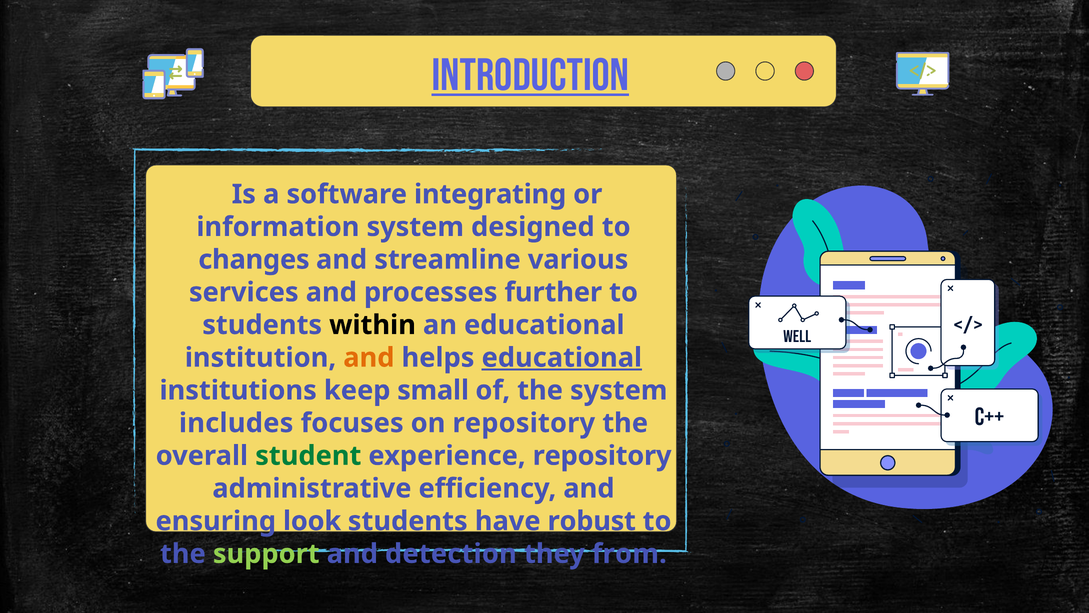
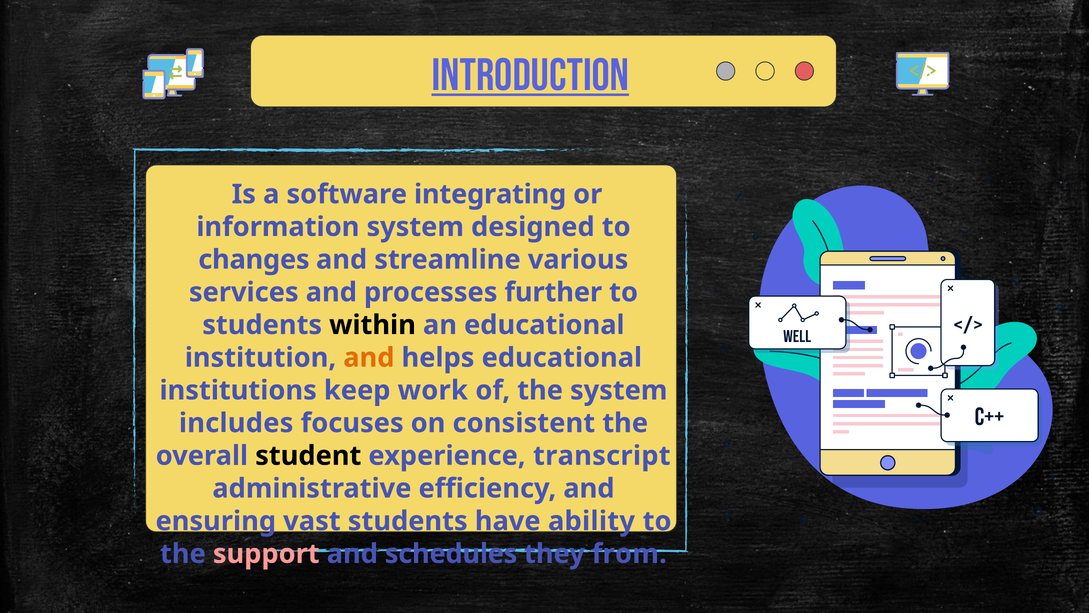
educational underline: present -> none (562, 358)
small: small -> work (433, 390)
on repository: repository -> consistent (524, 423)
student colour: green -> black (308, 456)
experience repository: repository -> transcript (602, 456)
look: look -> vast (312, 521)
robust: robust -> ability (591, 521)
support colour: light green -> pink (266, 554)
detection: detection -> schedules (451, 554)
